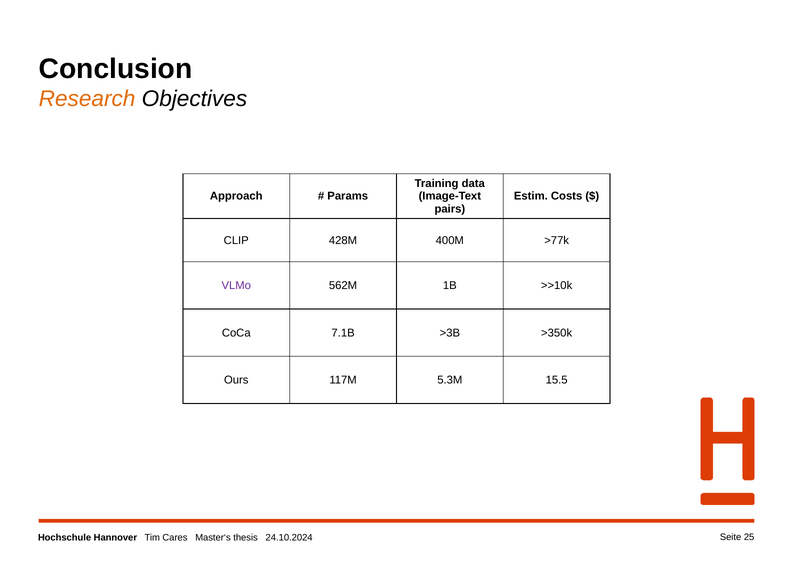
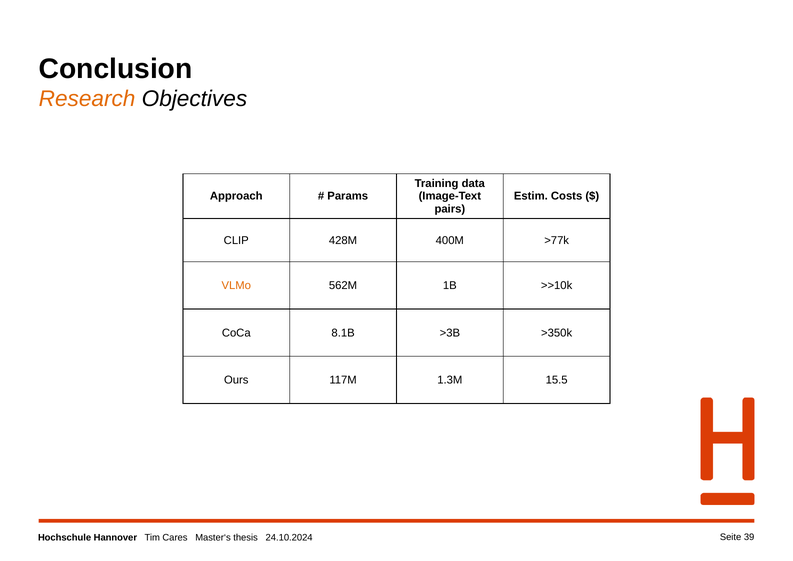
VLMo colour: purple -> orange (236, 286)
7.1B: 7.1B -> 8.1B (343, 333)
5.3M: 5.3M -> 1.3M (450, 380)
25: 25 -> 39 (749, 537)
